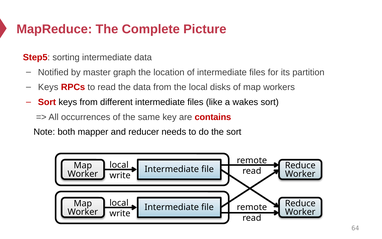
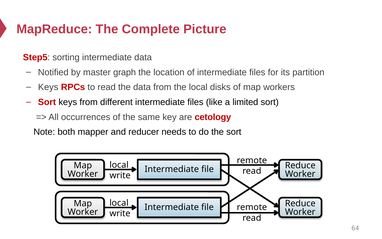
wakes: wakes -> limited (245, 102)
contains: contains -> cetology (213, 117)
